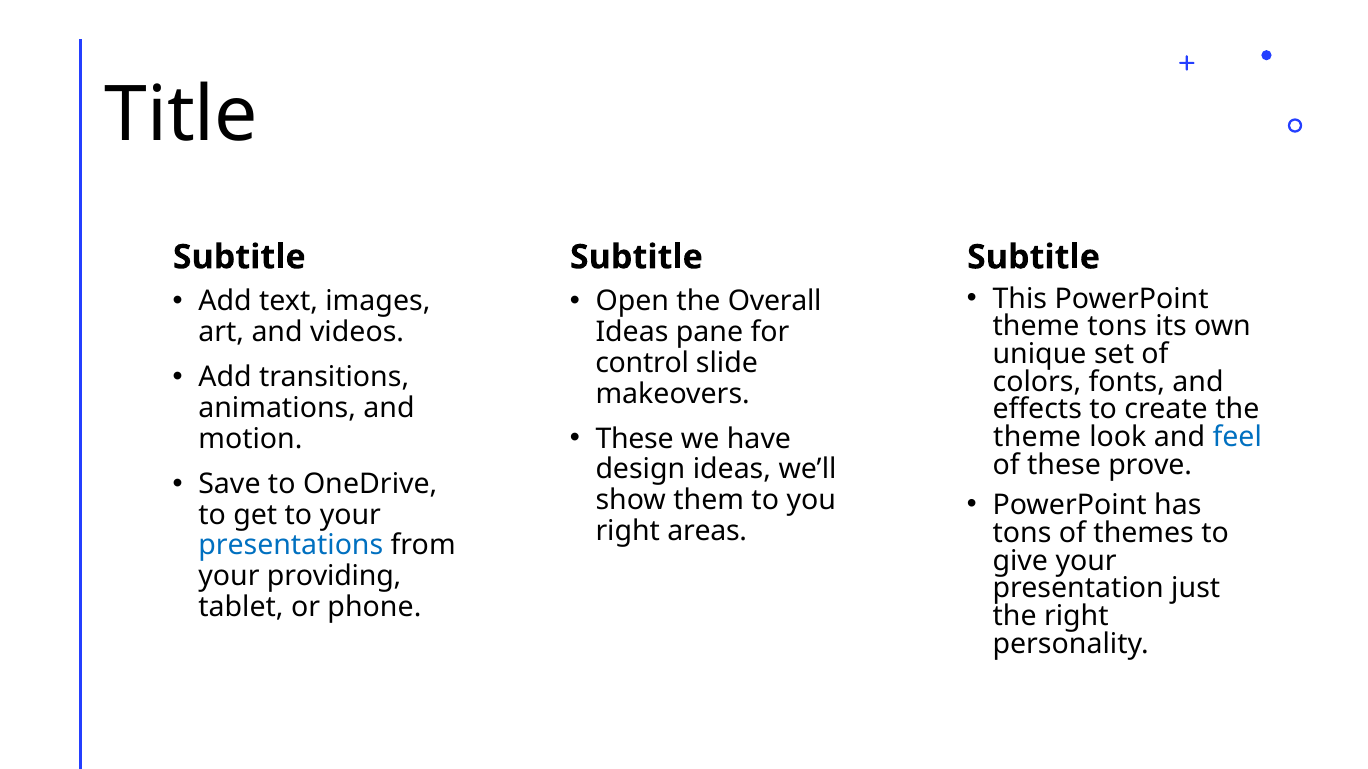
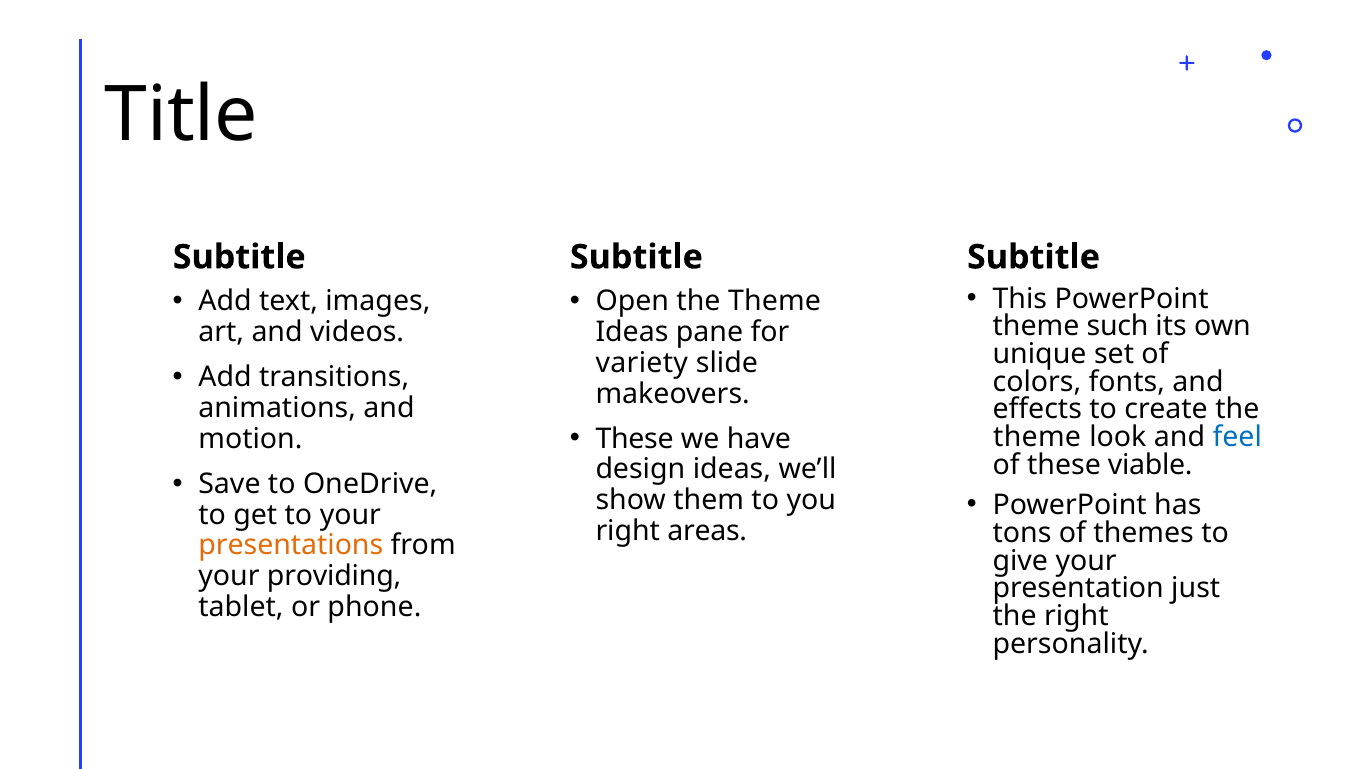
Open the Overall: Overall -> Theme (775, 301)
theme tons: tons -> such (1118, 327)
control: control -> variety (642, 363)
prove: prove -> viable (1150, 465)
presentations colour: blue -> orange (291, 546)
